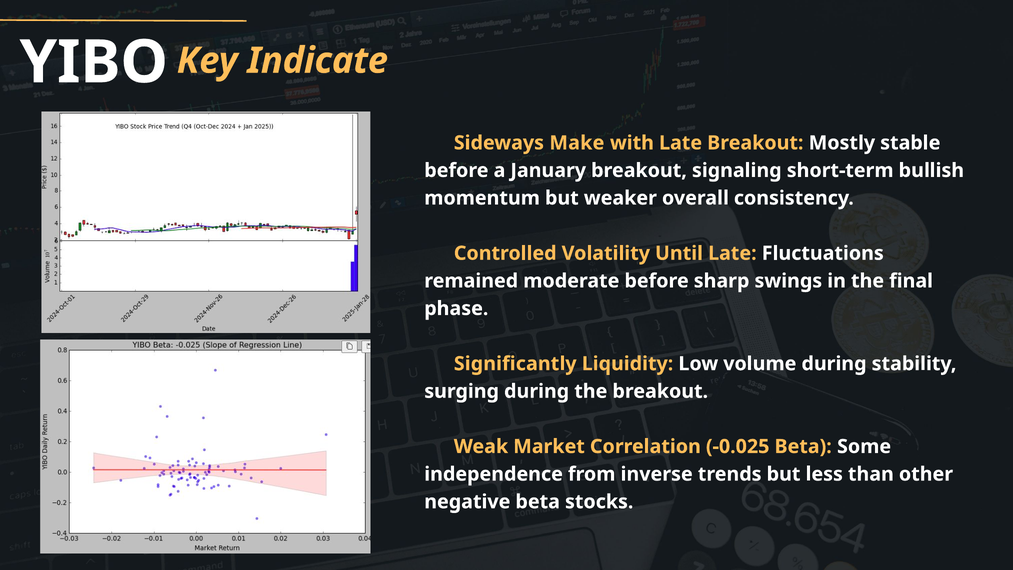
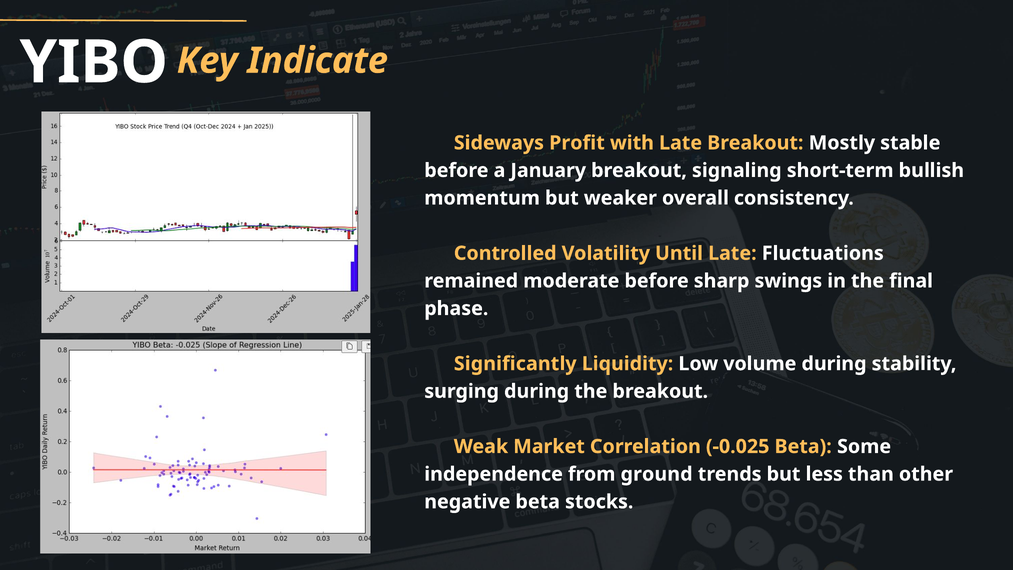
Make: Make -> Profit (577, 143)
inverse: inverse -> ground (657, 474)
